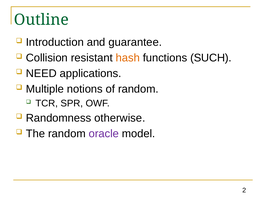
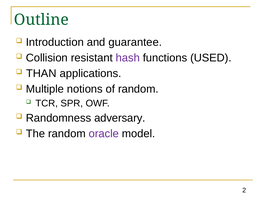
hash colour: orange -> purple (128, 58)
SUCH: SUCH -> USED (211, 58)
NEED: NEED -> THAN (41, 73)
otherwise: otherwise -> adversary (120, 118)
